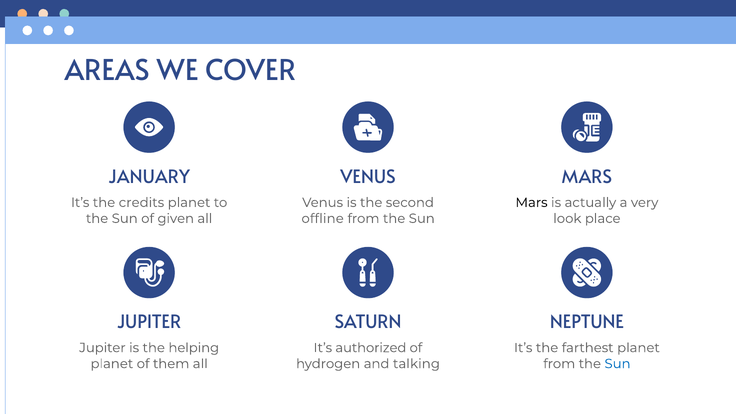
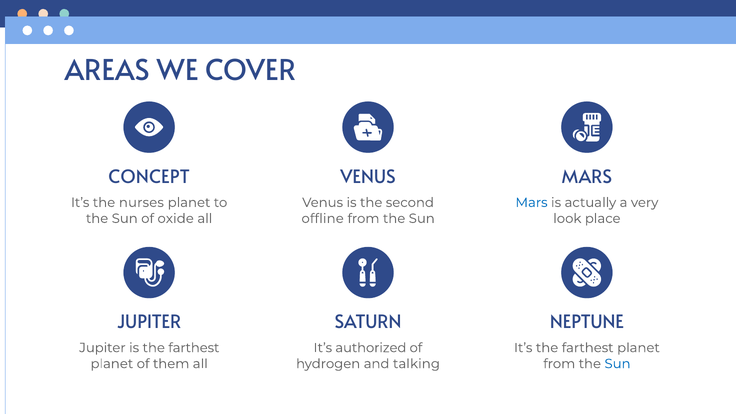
JANUARY: JANUARY -> CONCEPT (149, 177)
credits: credits -> nurses (141, 203)
Mars colour: black -> blue (531, 203)
given: given -> oxide (176, 219)
is the helping: helping -> farthest (194, 348)
